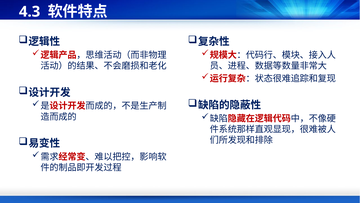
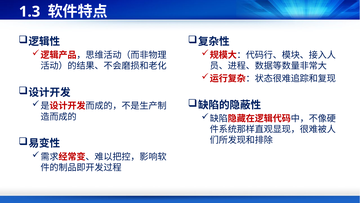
4.3: 4.3 -> 1.3 (30, 12)
